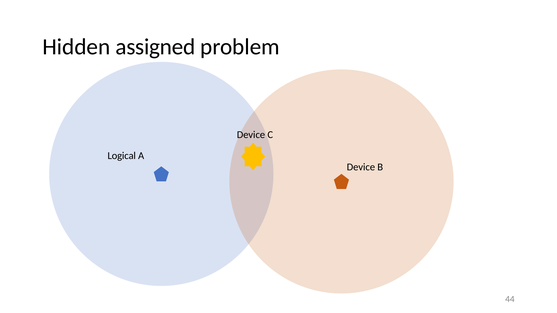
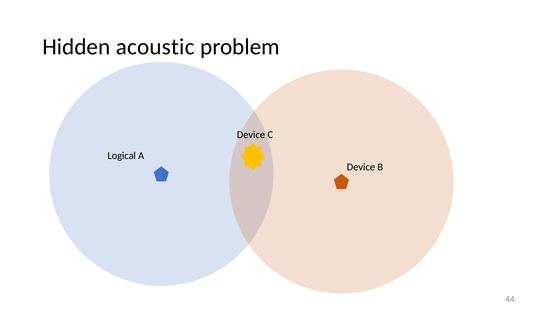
assigned: assigned -> acoustic (155, 47)
